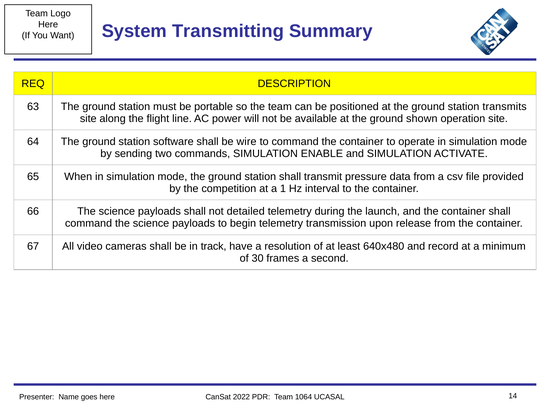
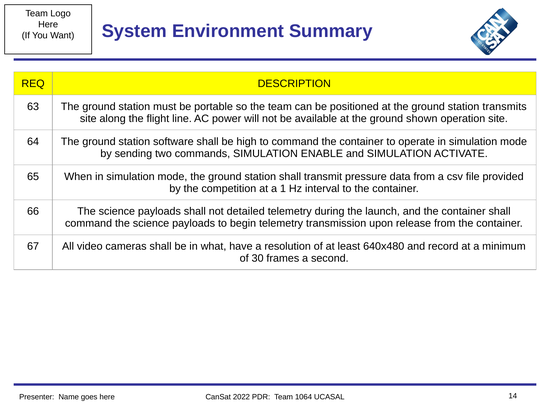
Transmitting: Transmitting -> Environment (228, 31)
wire: wire -> high (247, 142)
track: track -> what (214, 247)
